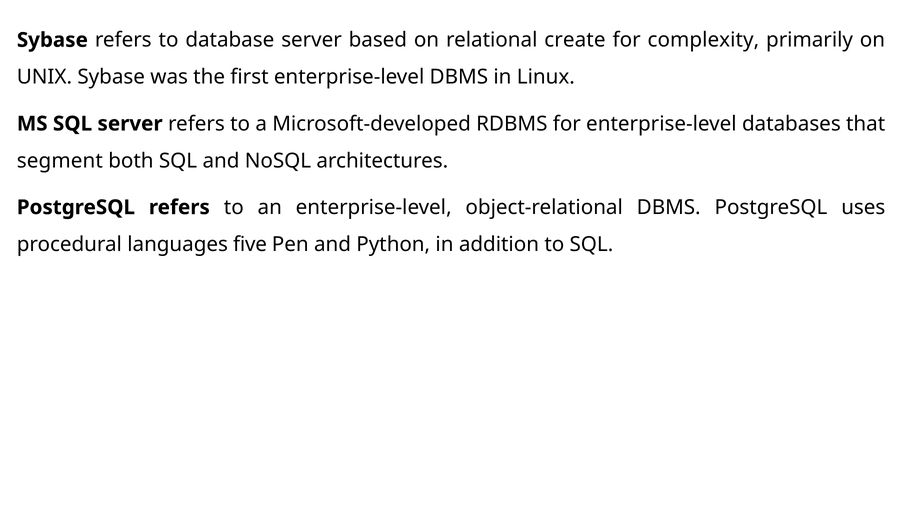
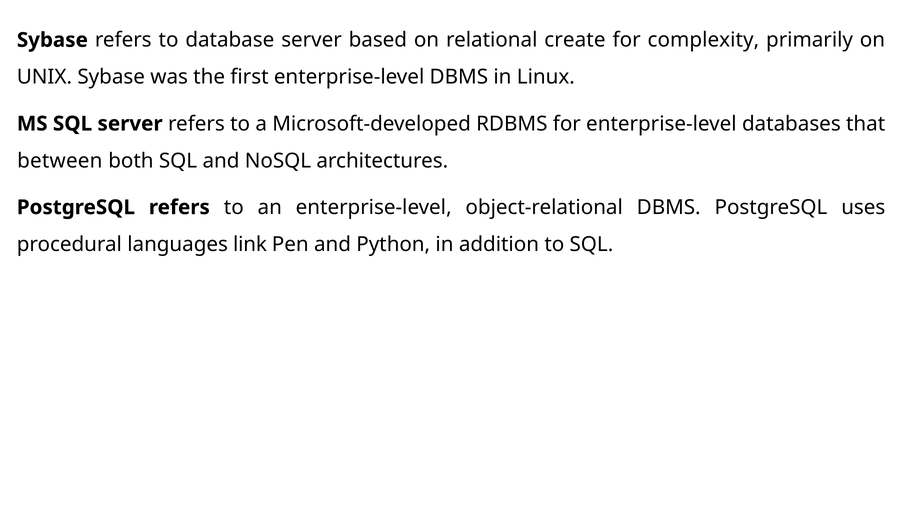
segment: segment -> between (60, 161)
five: five -> link (250, 244)
